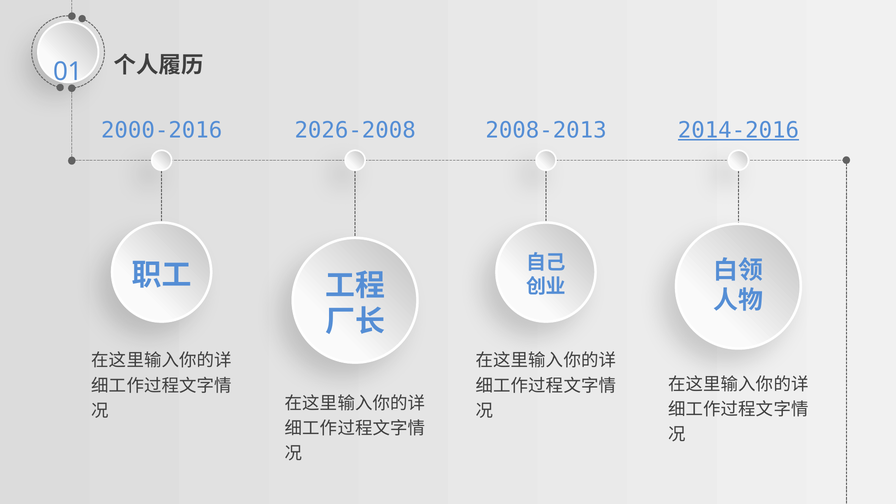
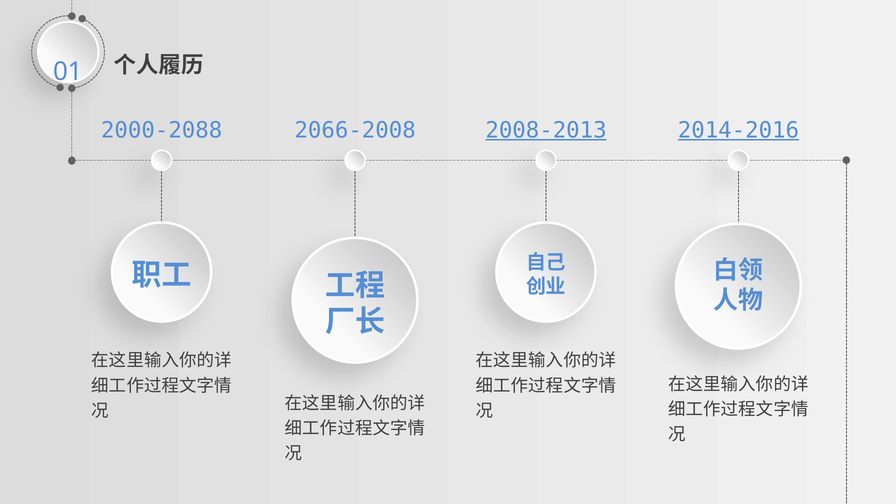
2000-2016: 2000-2016 -> 2000-2088 (162, 130)
2026-2008: 2026-2008 -> 2066-2008 (355, 130)
2008-2013 underline: none -> present (546, 130)
